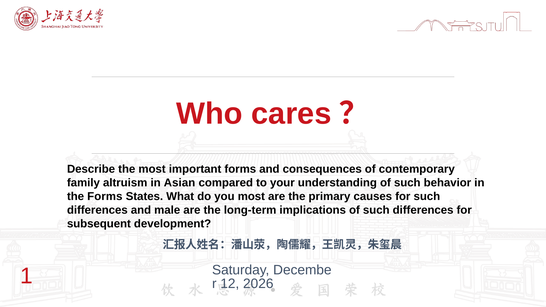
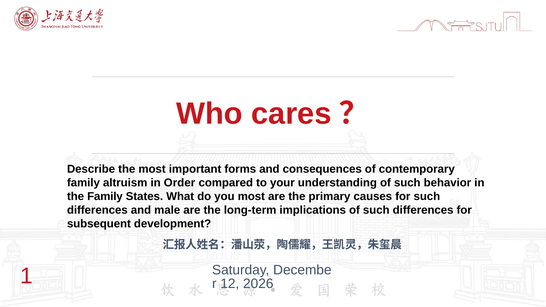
Asian: Asian -> Order (180, 183)
the Forms: Forms -> Family (105, 196)
